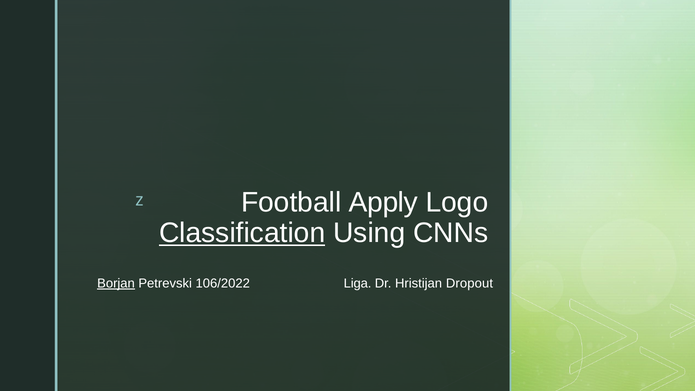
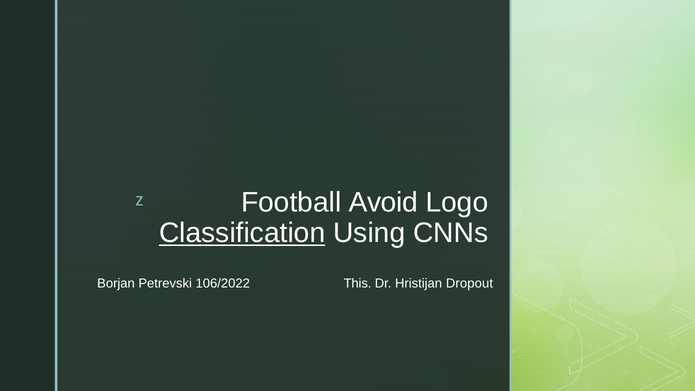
Apply: Apply -> Avoid (383, 203)
Borjan underline: present -> none (116, 283)
Liga: Liga -> This (358, 283)
